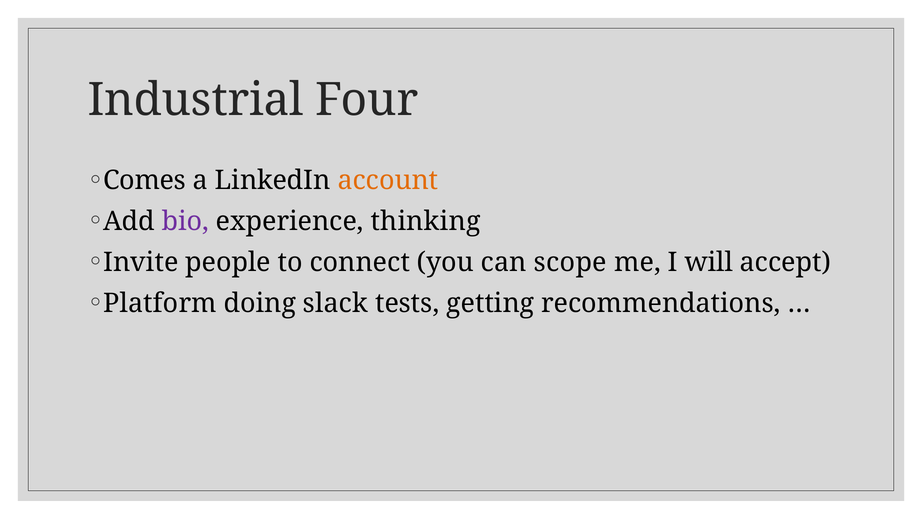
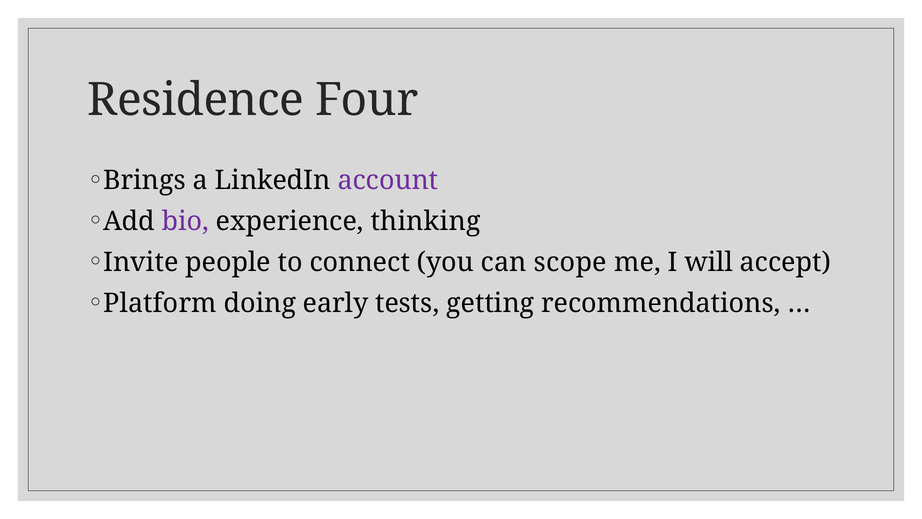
Industrial: Industrial -> Residence (196, 100)
Comes: Comes -> Brings (145, 180)
account colour: orange -> purple (388, 180)
slack: slack -> early (336, 303)
